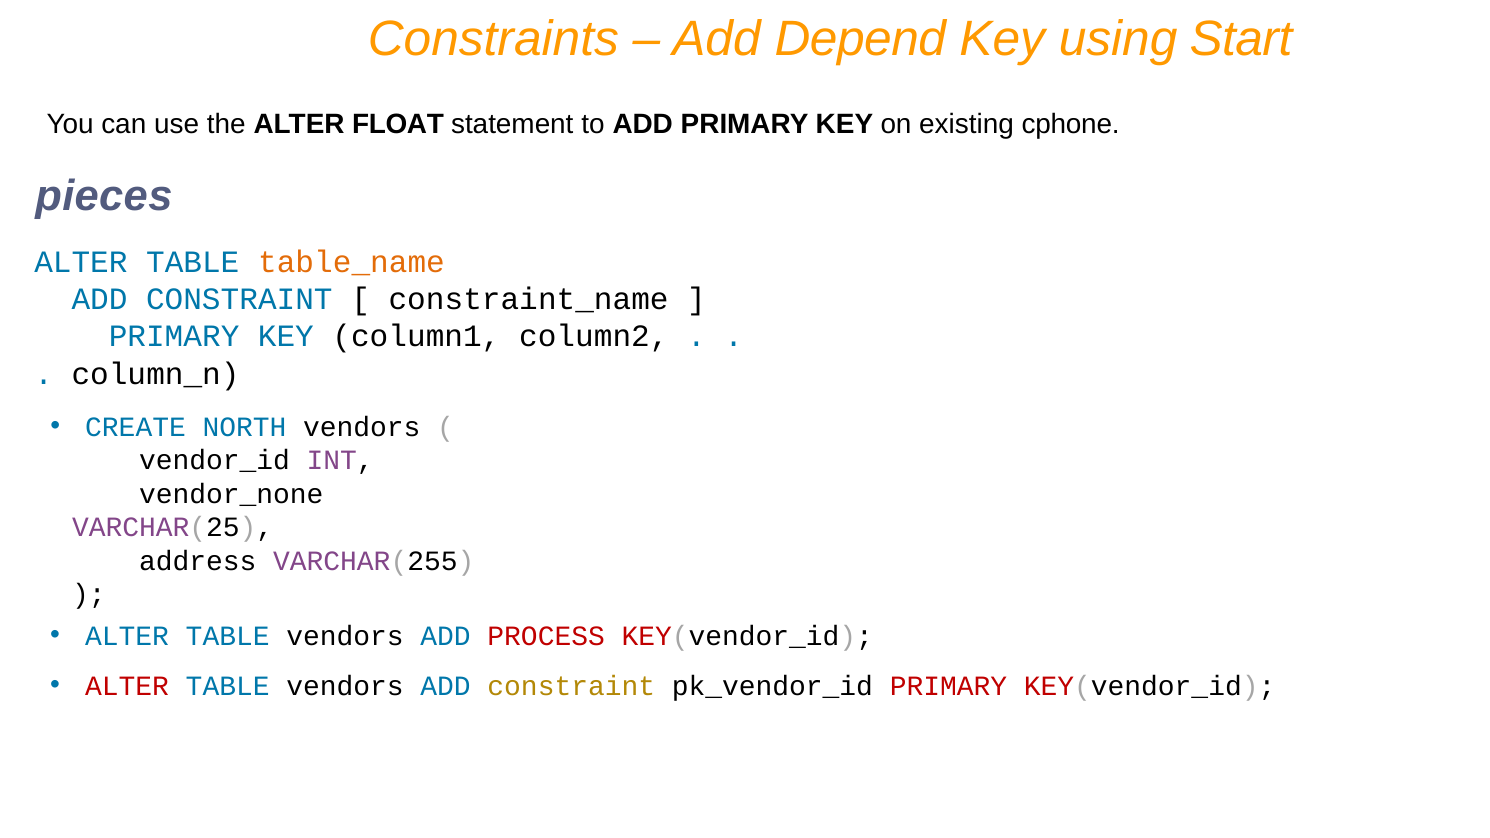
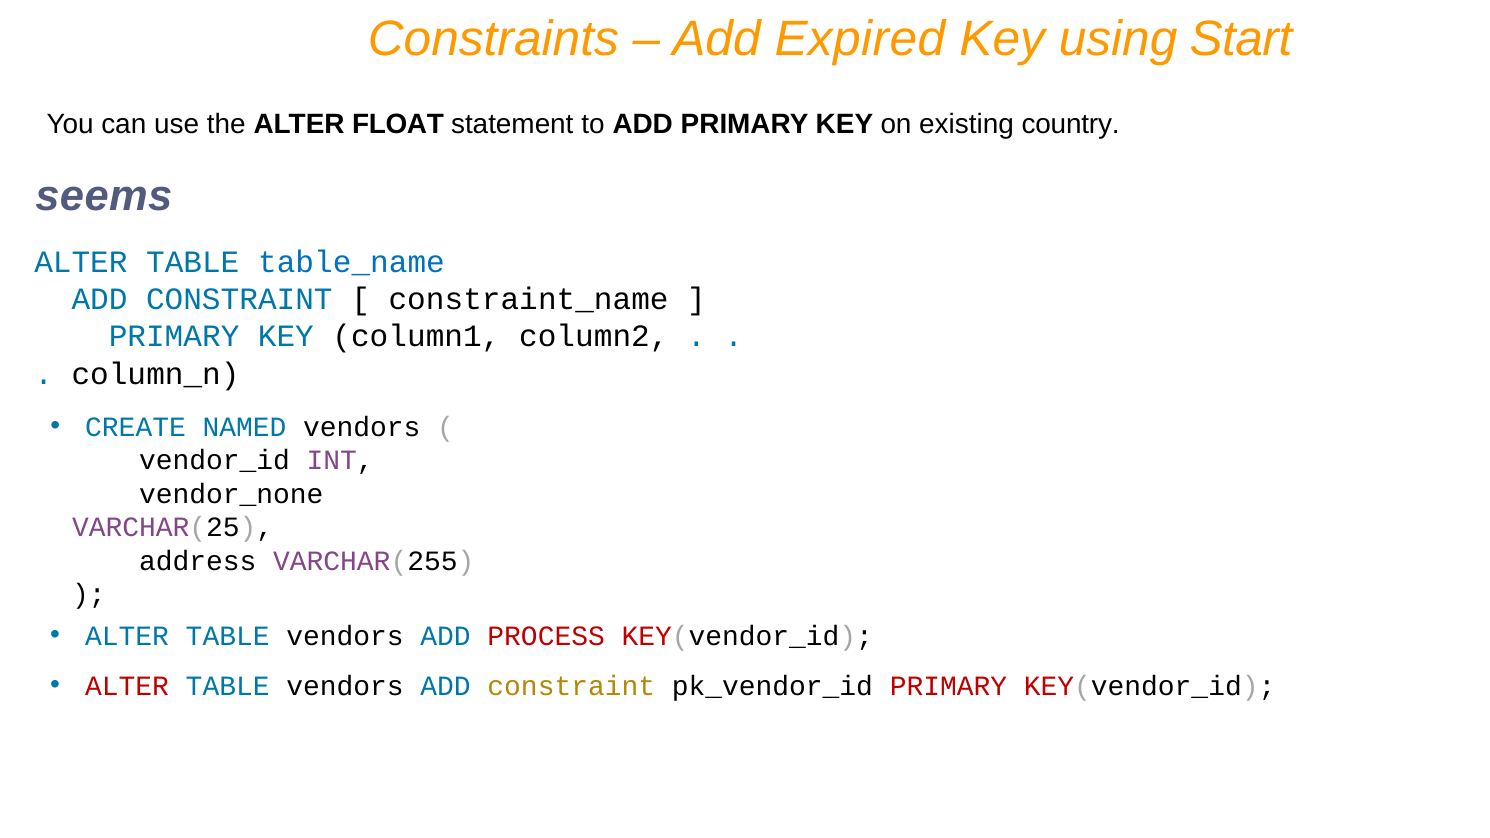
Depend: Depend -> Expired (860, 39)
cphone: cphone -> country (1071, 124)
pieces: pieces -> seems (104, 196)
table_name colour: orange -> blue (352, 262)
NORTH: NORTH -> NAMED (244, 427)
